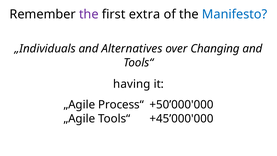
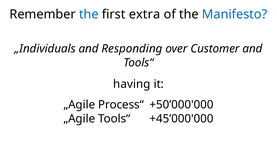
the colour: purple -> blue (89, 14)
Alternatives: Alternatives -> Responding (132, 49)
Changing: Changing -> Customer (215, 49)
